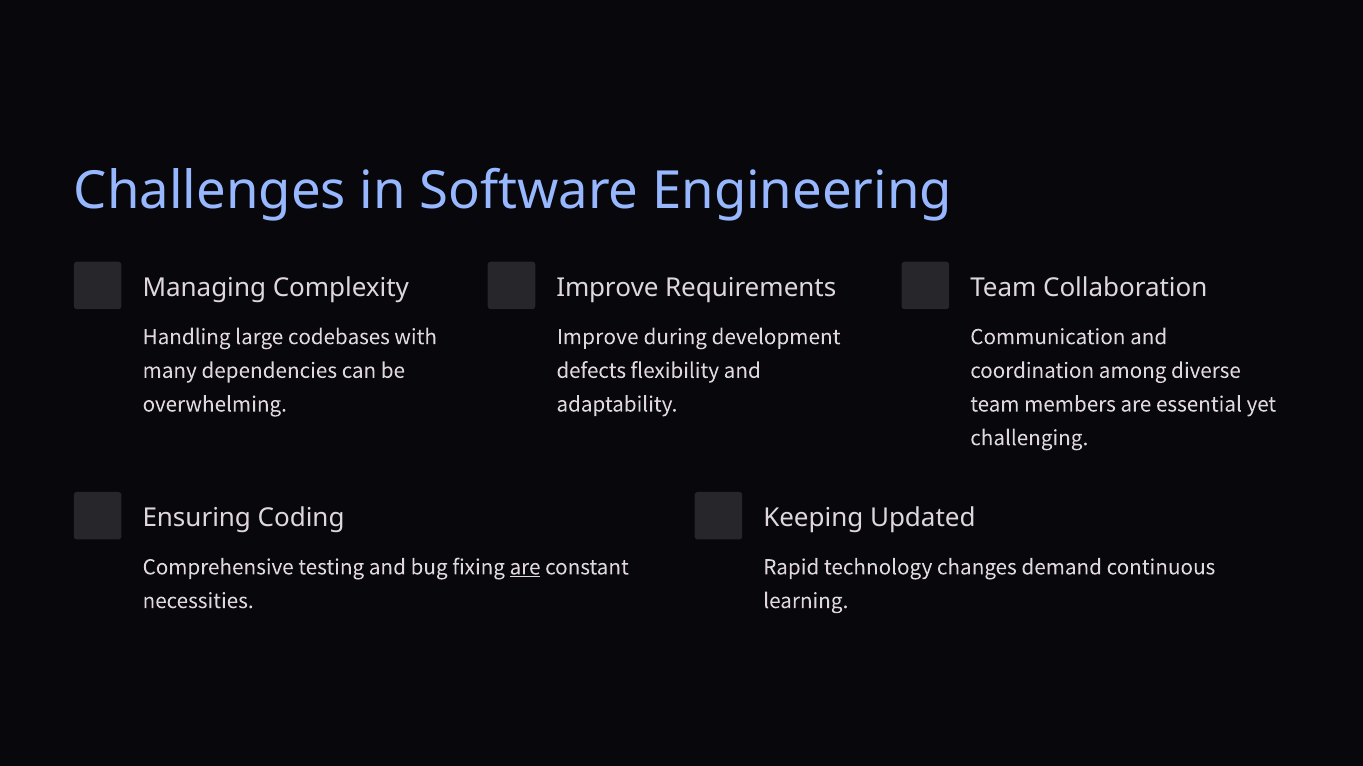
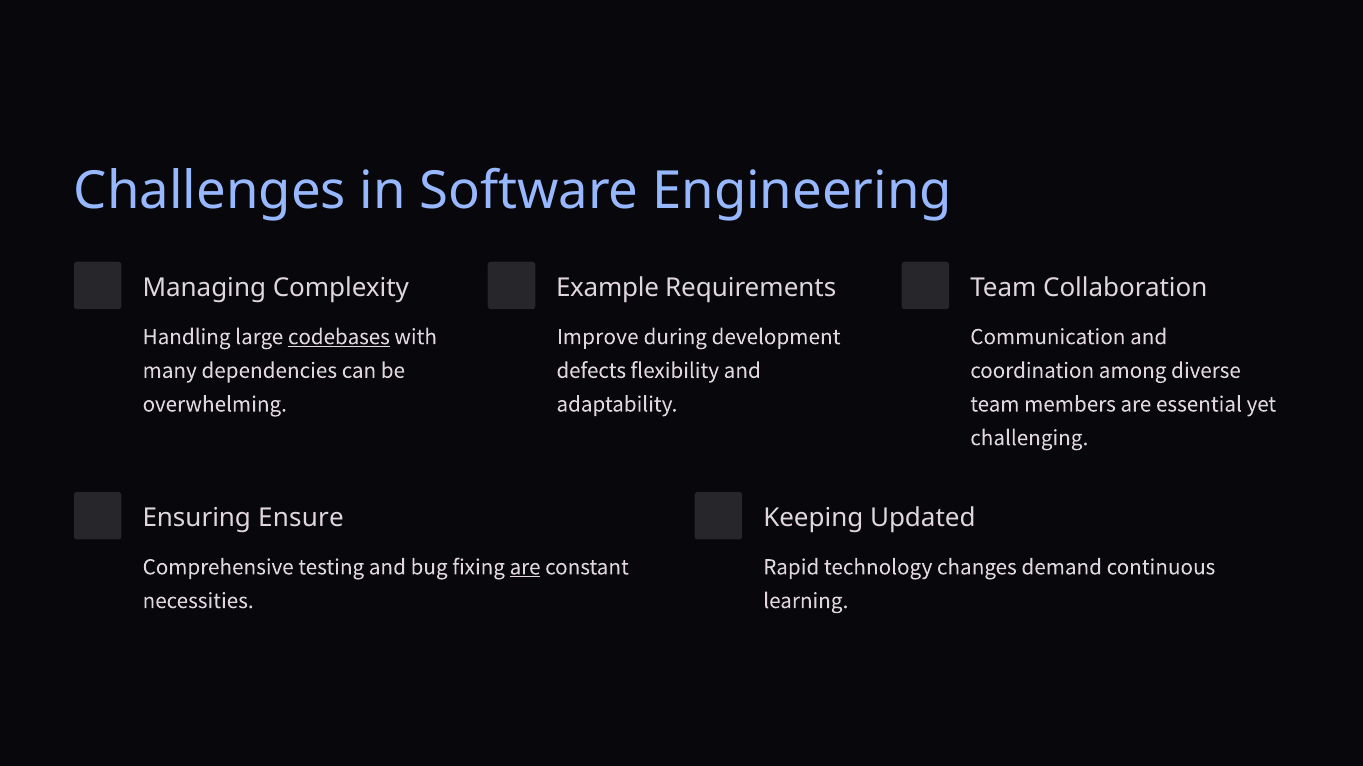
Improve: Improve -> Example (608, 288)
codebases underline: none -> present (339, 338)
Coding: Coding -> Ensure (301, 518)
